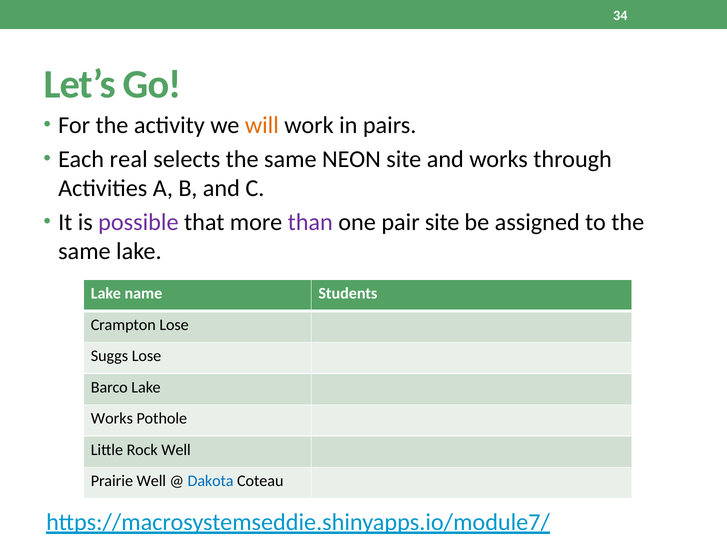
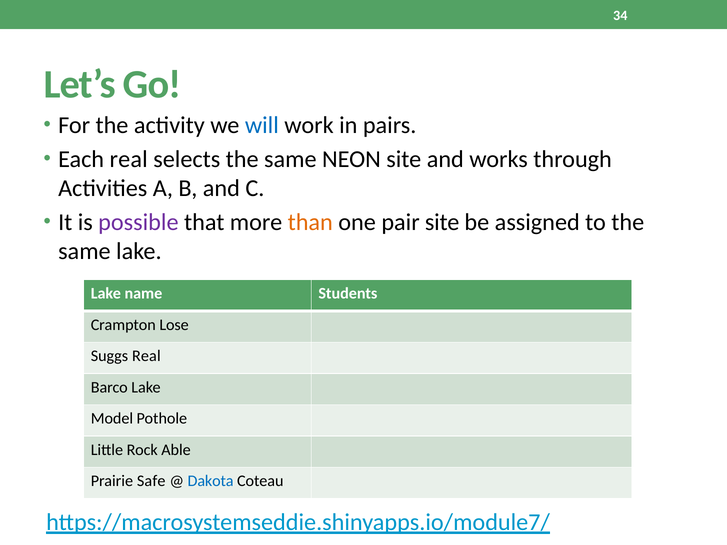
will colour: orange -> blue (262, 125)
than colour: purple -> orange (310, 222)
Suggs Lose: Lose -> Real (146, 356)
Works: Works -> Model (112, 419)
Rock Well: Well -> Able (176, 450)
Prairie Well: Well -> Safe (151, 481)
